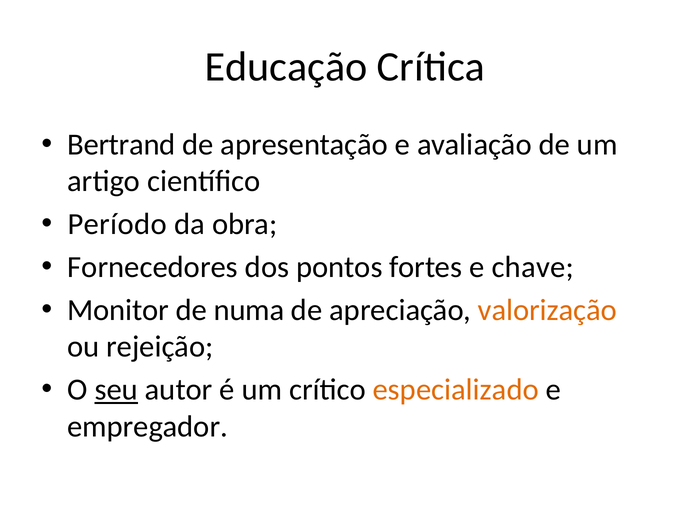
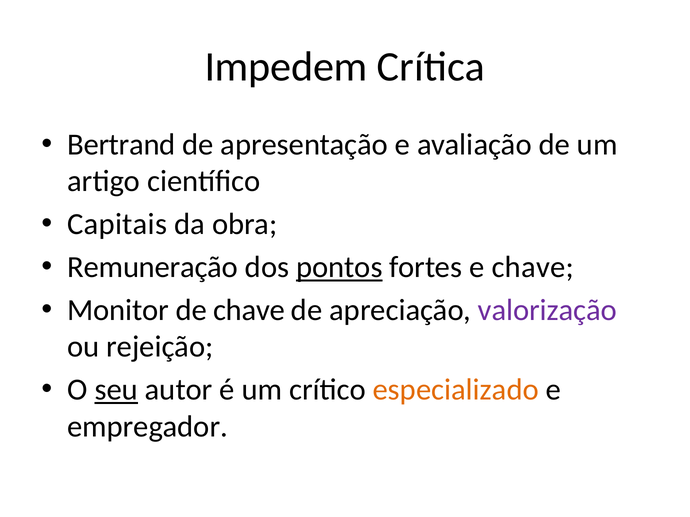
Educação: Educação -> Impedem (286, 67)
Período: Período -> Capitais (117, 225)
Fornecedores: Fornecedores -> Remuneração (153, 267)
pontos underline: none -> present (339, 267)
de numa: numa -> chave (249, 310)
valorização colour: orange -> purple (547, 310)
